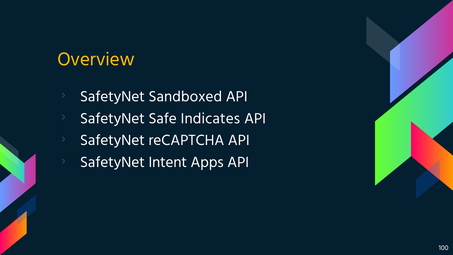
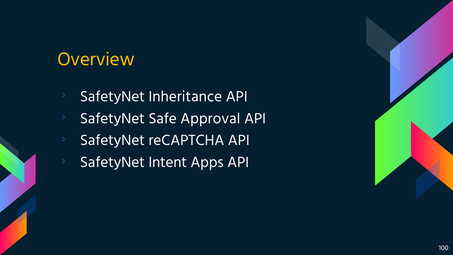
Sandboxed: Sandboxed -> Inheritance (185, 96)
Indicates: Indicates -> Approval (210, 118)
